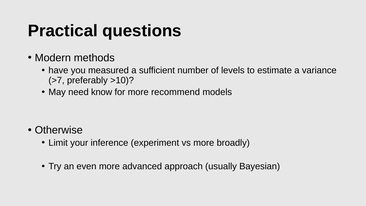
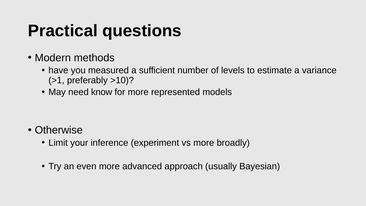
>7: >7 -> >1 (56, 80)
recommend: recommend -> represented (176, 92)
